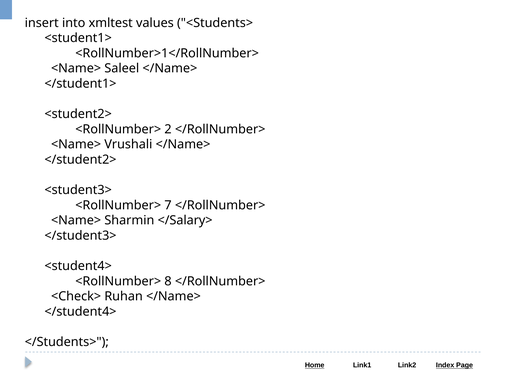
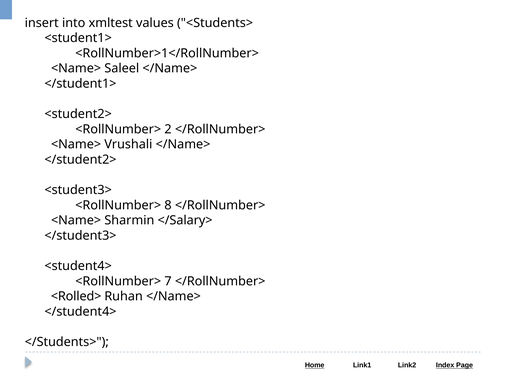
7: 7 -> 8 (168, 205)
8: 8 -> 7 (168, 281)
<Check>: <Check> -> <Rolled> (76, 296)
